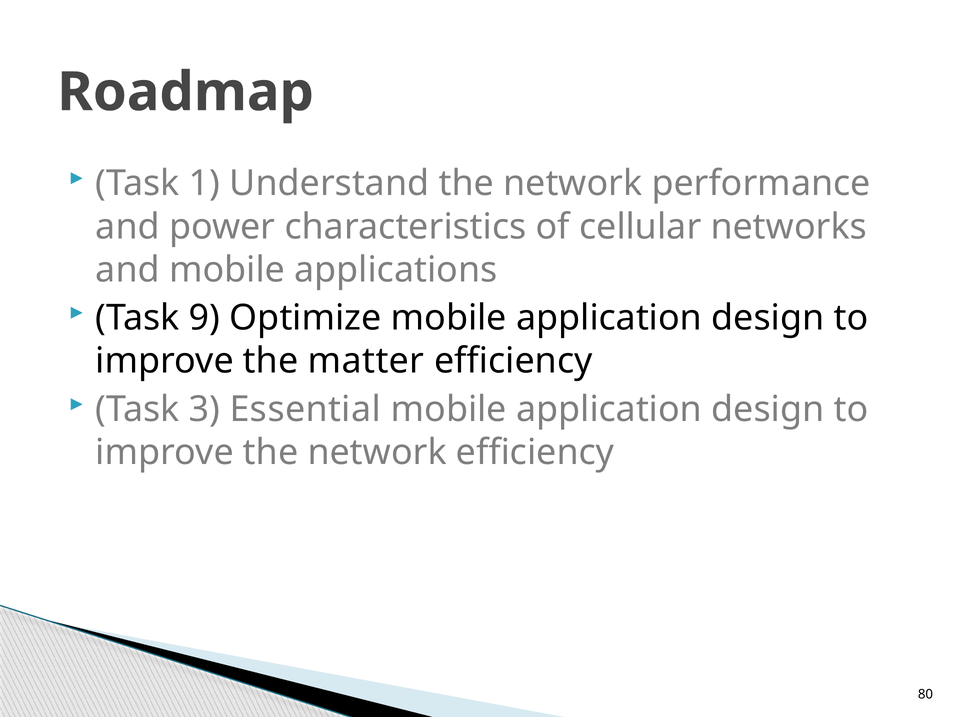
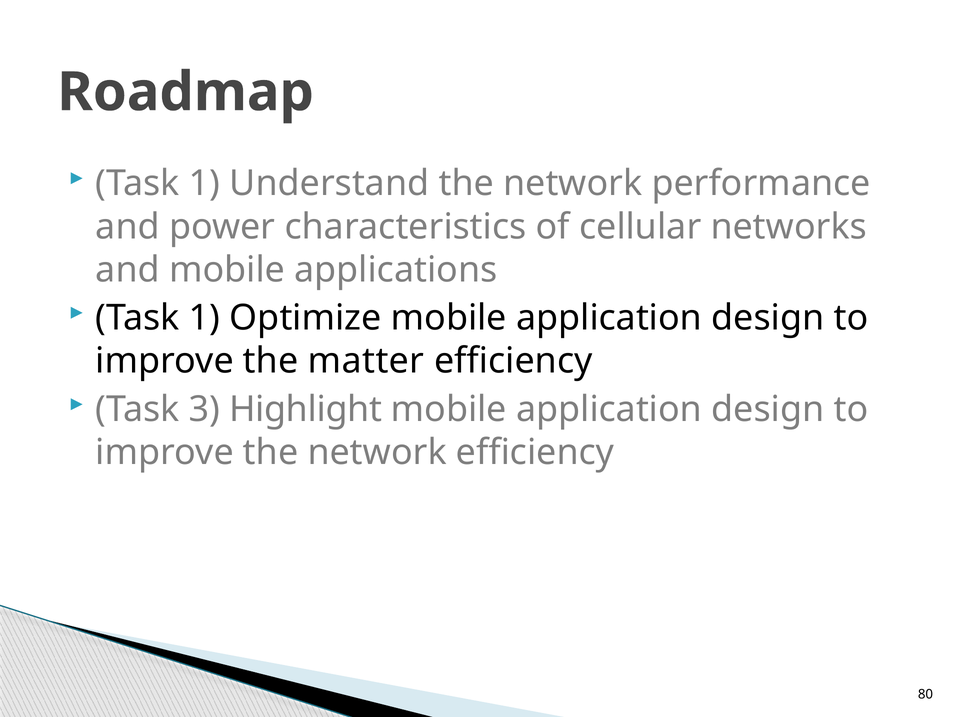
9: 9 -> 1 (205, 318)
Essential: Essential -> Highlight (306, 410)
